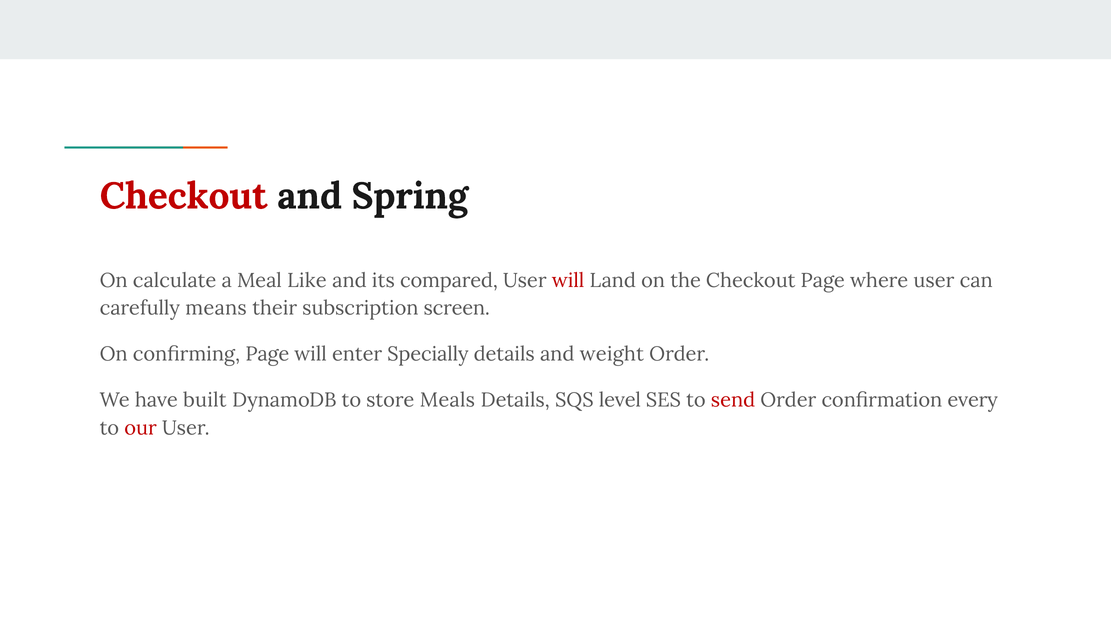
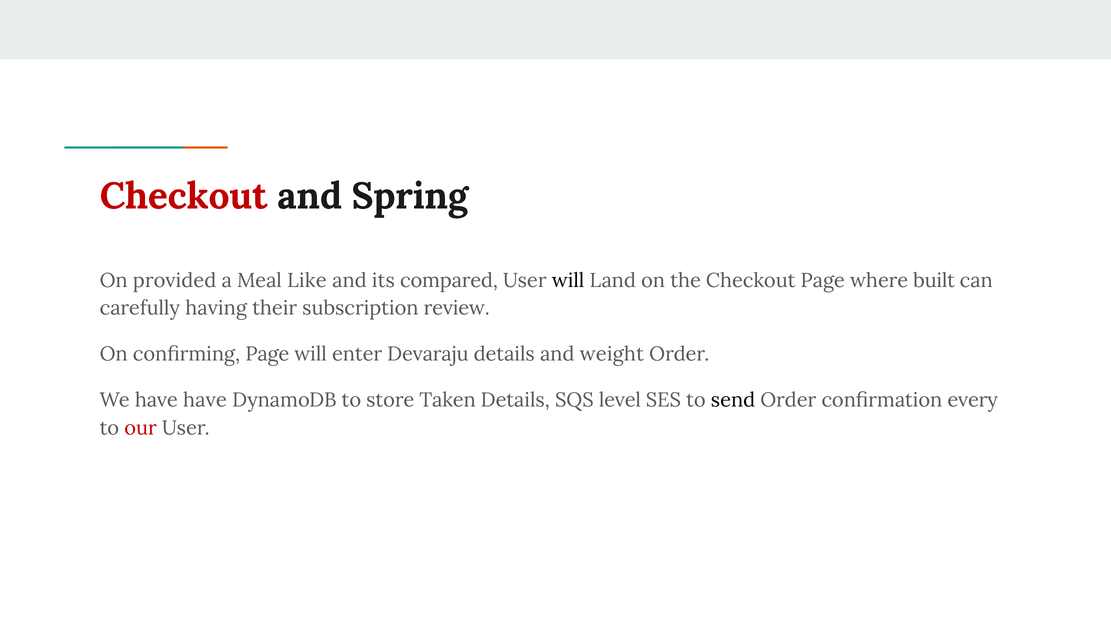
calculate: calculate -> provided (175, 281)
will colour: red -> black (568, 281)
where user: user -> built (934, 281)
means: means -> having (216, 308)
screen: screen -> review (457, 308)
Specially: Specially -> Devaraju (428, 354)
have built: built -> have (205, 400)
Meals: Meals -> Taken (448, 400)
send colour: red -> black (733, 400)
